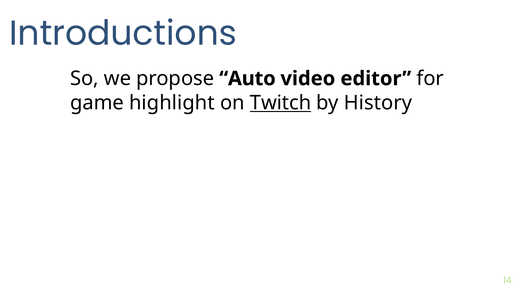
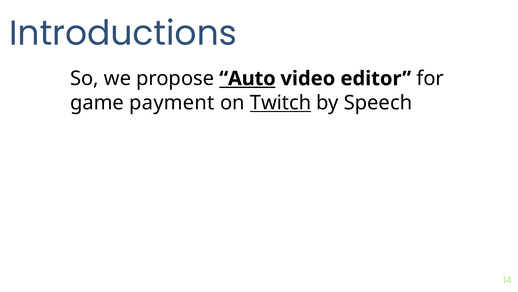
Auto underline: none -> present (247, 78)
highlight: highlight -> payment (172, 103)
History: History -> Speech (378, 103)
